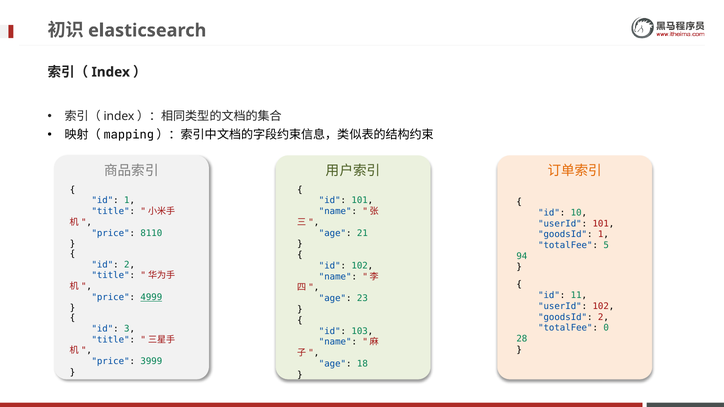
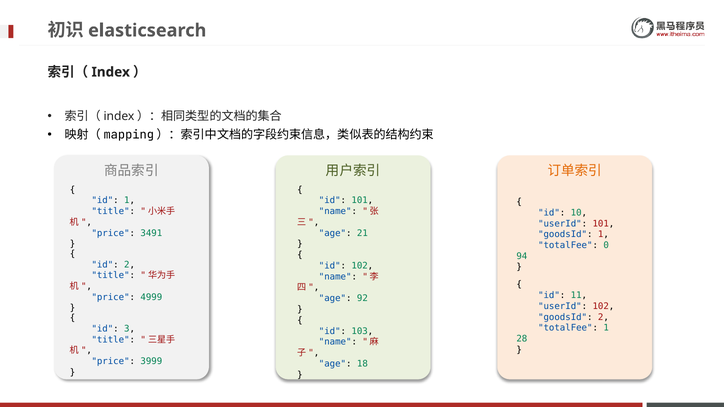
8110: 8110 -> 3491 (151, 233)
5: 5 -> 0 (606, 245)
4999 underline: present -> none (151, 297)
23: 23 -> 92 (362, 299)
totalFee 0: 0 -> 1 (606, 328)
